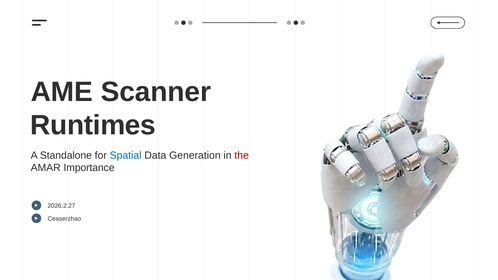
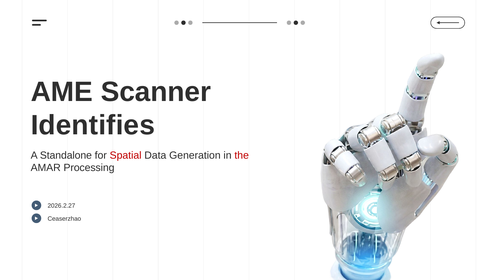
Runtimes: Runtimes -> Identifies (93, 125)
Spatial colour: blue -> red (126, 155)
Importance: Importance -> Processing (89, 168)
